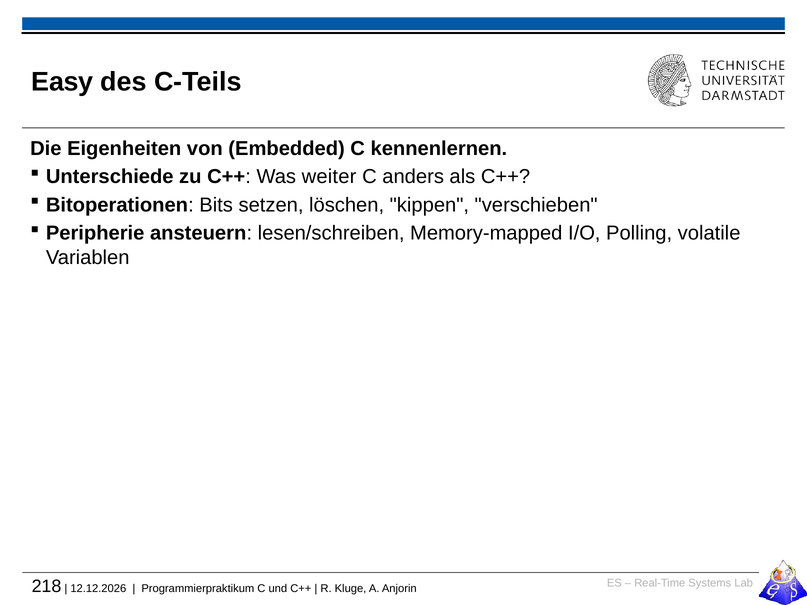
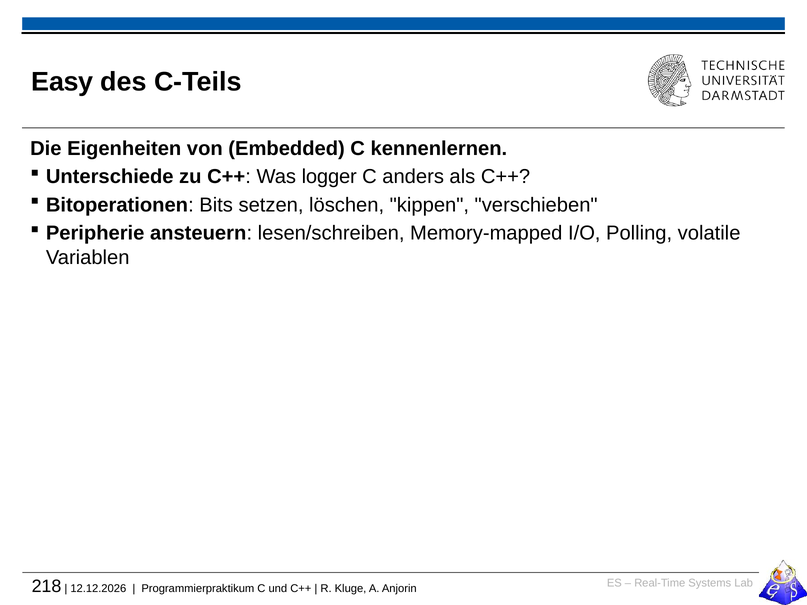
weiter: weiter -> logger (329, 177)
